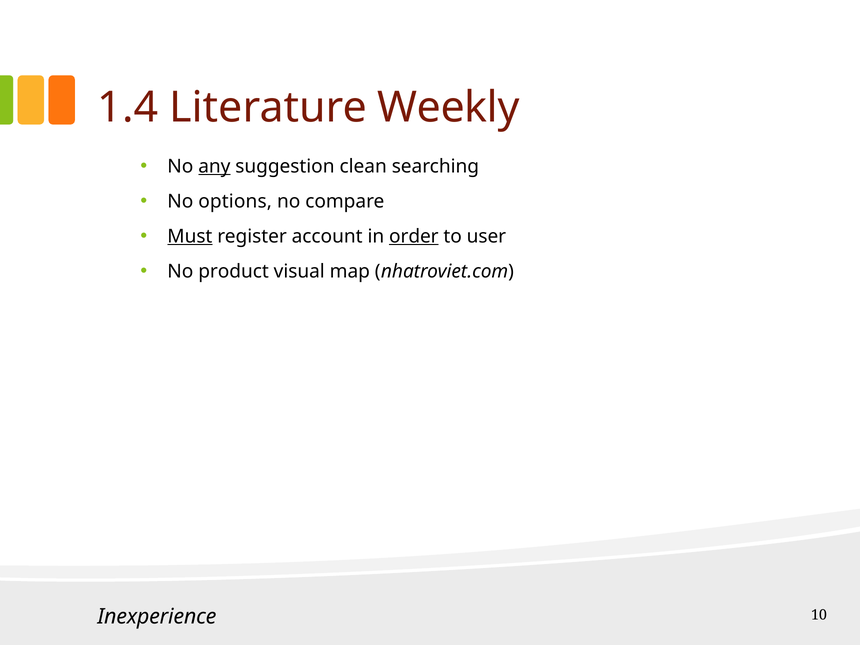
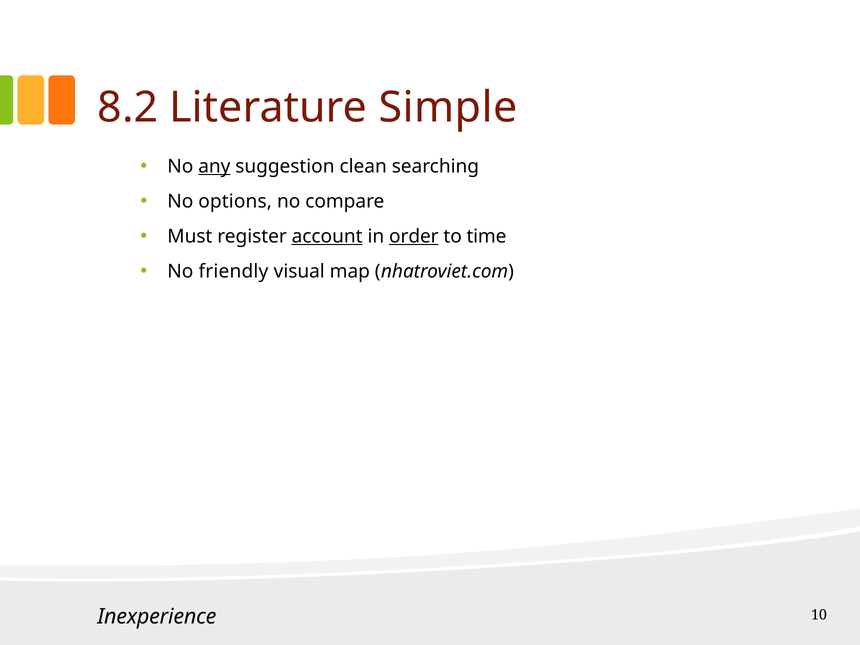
1.4: 1.4 -> 8.2 (128, 108)
Weekly: Weekly -> Simple (448, 108)
Must underline: present -> none (190, 236)
account underline: none -> present (327, 236)
user: user -> time (486, 236)
product: product -> friendly (233, 271)
